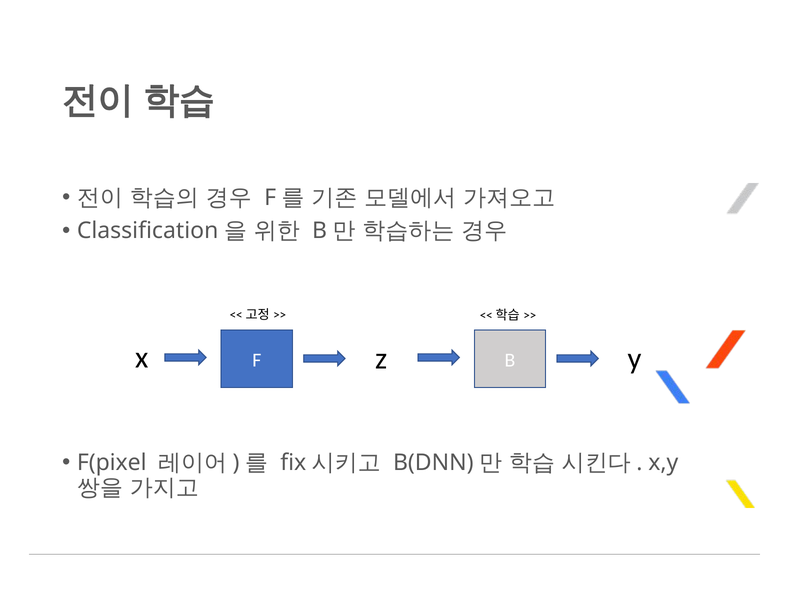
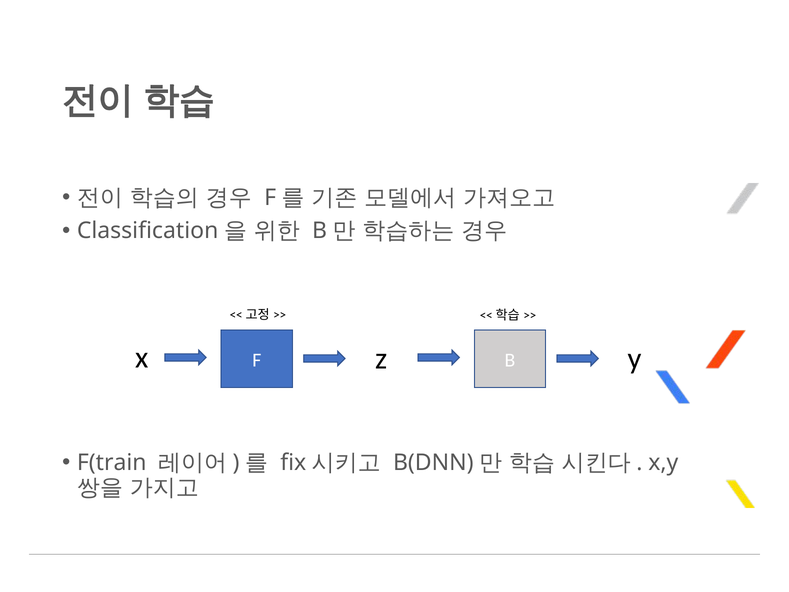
F(pixel: F(pixel -> F(train (112, 462)
